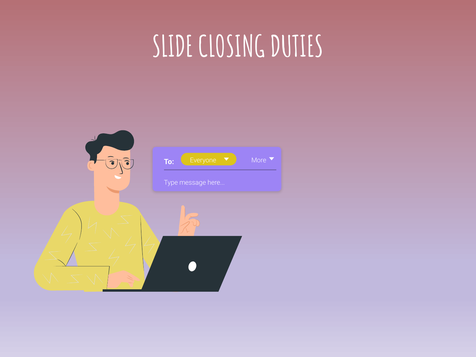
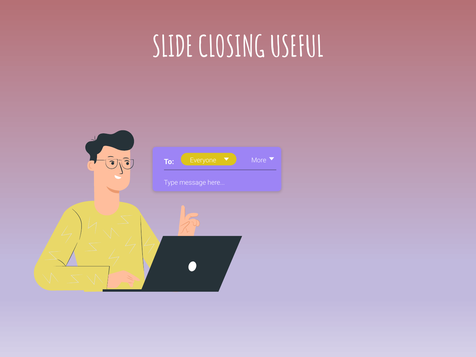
DUTIES: DUTIES -> USEFUL (297, 47)
